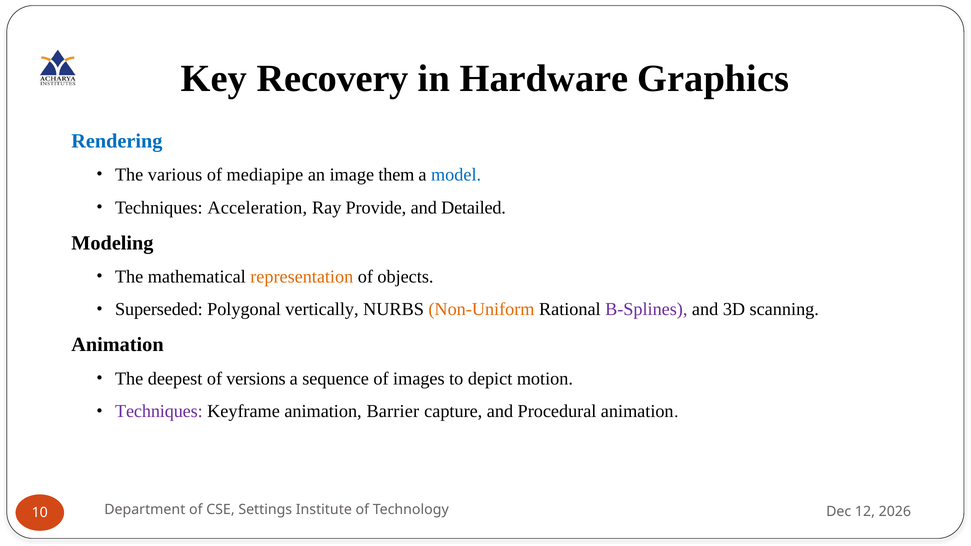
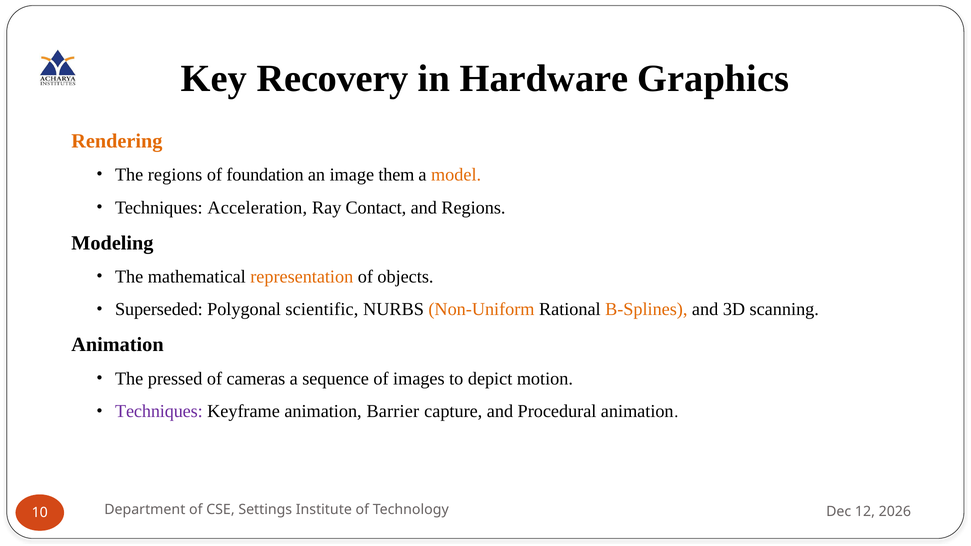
Rendering colour: blue -> orange (117, 141)
The various: various -> regions (175, 175)
mediapipe: mediapipe -> foundation (265, 175)
model colour: blue -> orange (456, 175)
Provide: Provide -> Contact (376, 208)
and Detailed: Detailed -> Regions (473, 208)
vertically: vertically -> scientific (322, 310)
B-Splines colour: purple -> orange (646, 310)
deepest: deepest -> pressed (175, 379)
versions: versions -> cameras (256, 379)
